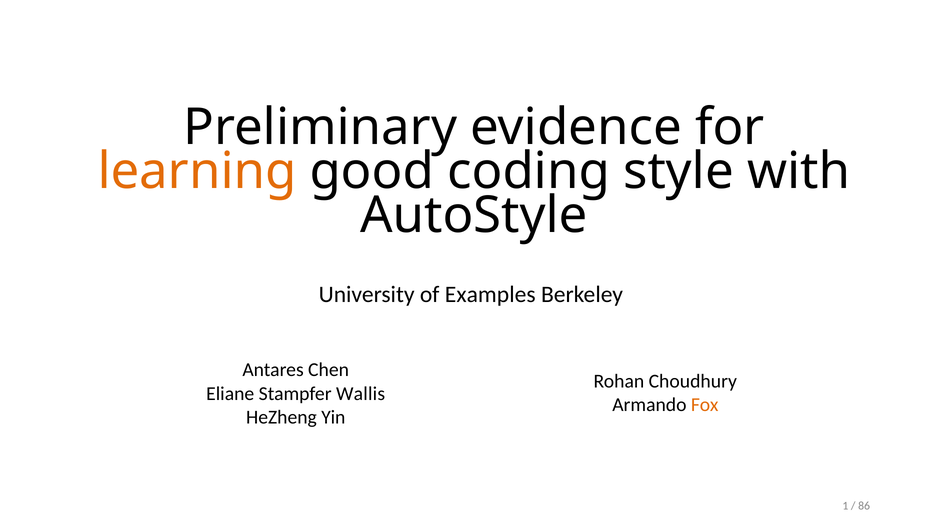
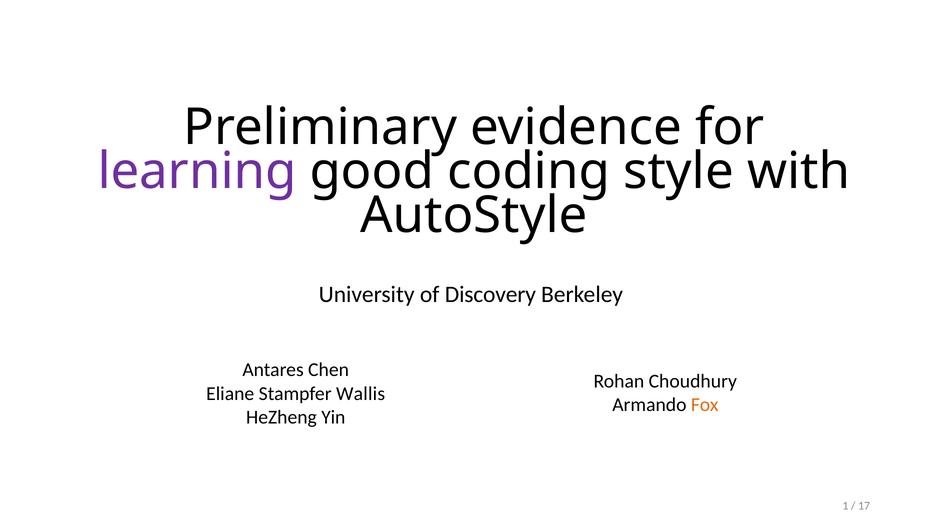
learning colour: orange -> purple (197, 171)
Examples: Examples -> Discovery (490, 295)
86: 86 -> 17 (864, 506)
